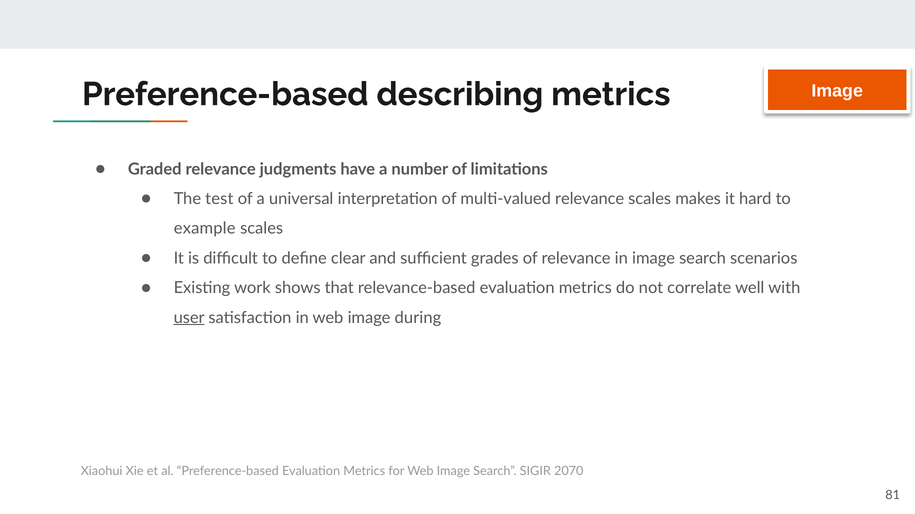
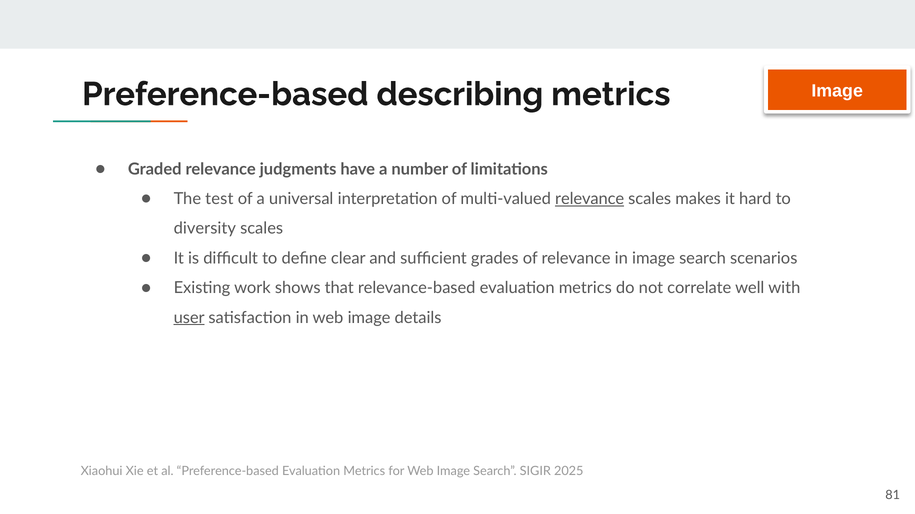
relevance underline: none -> present (590, 199)
example: example -> diversity (205, 229)
during: during -> details (418, 318)
2070: 2070 -> 2025 (569, 472)
